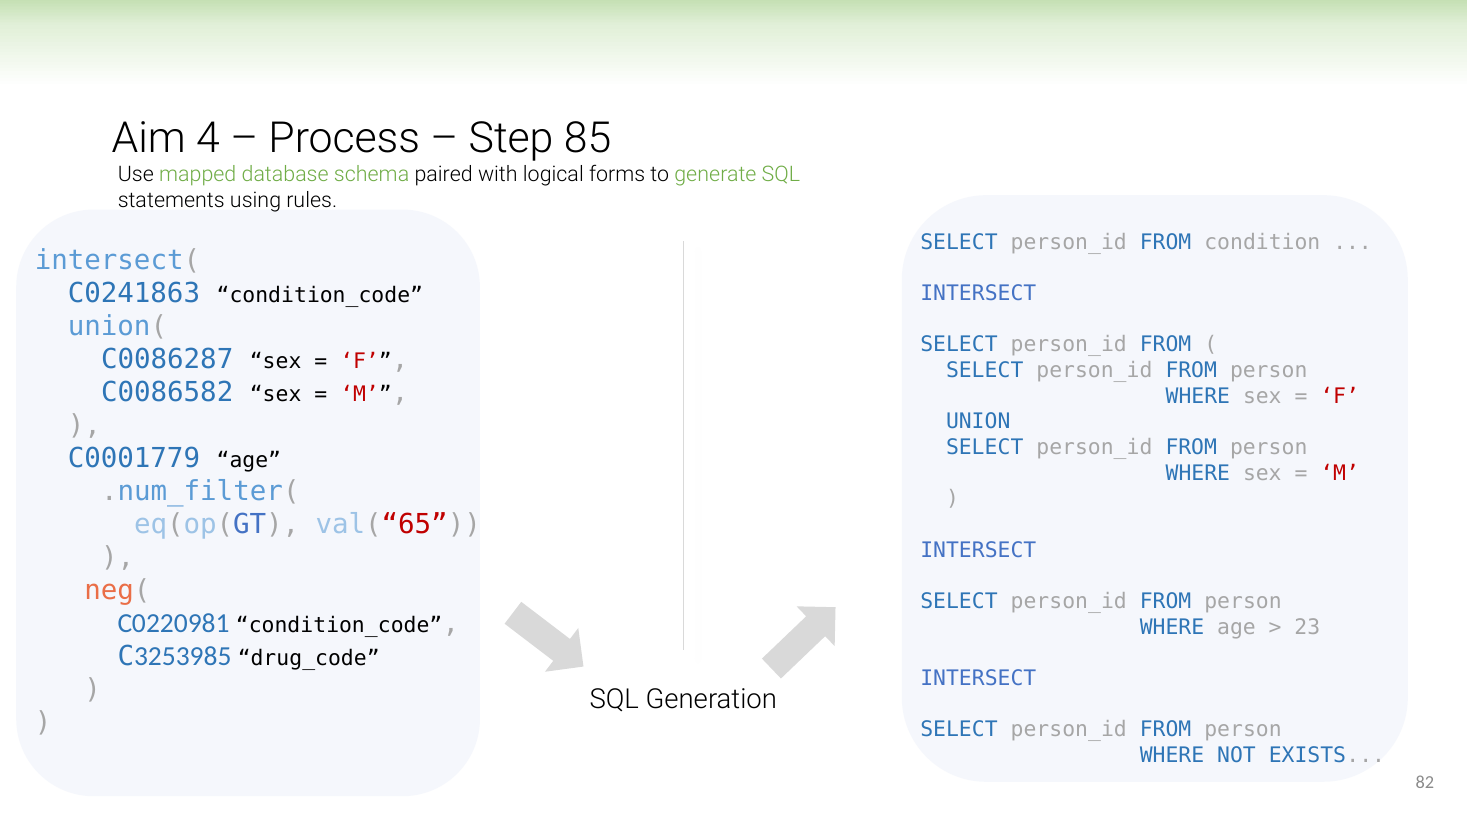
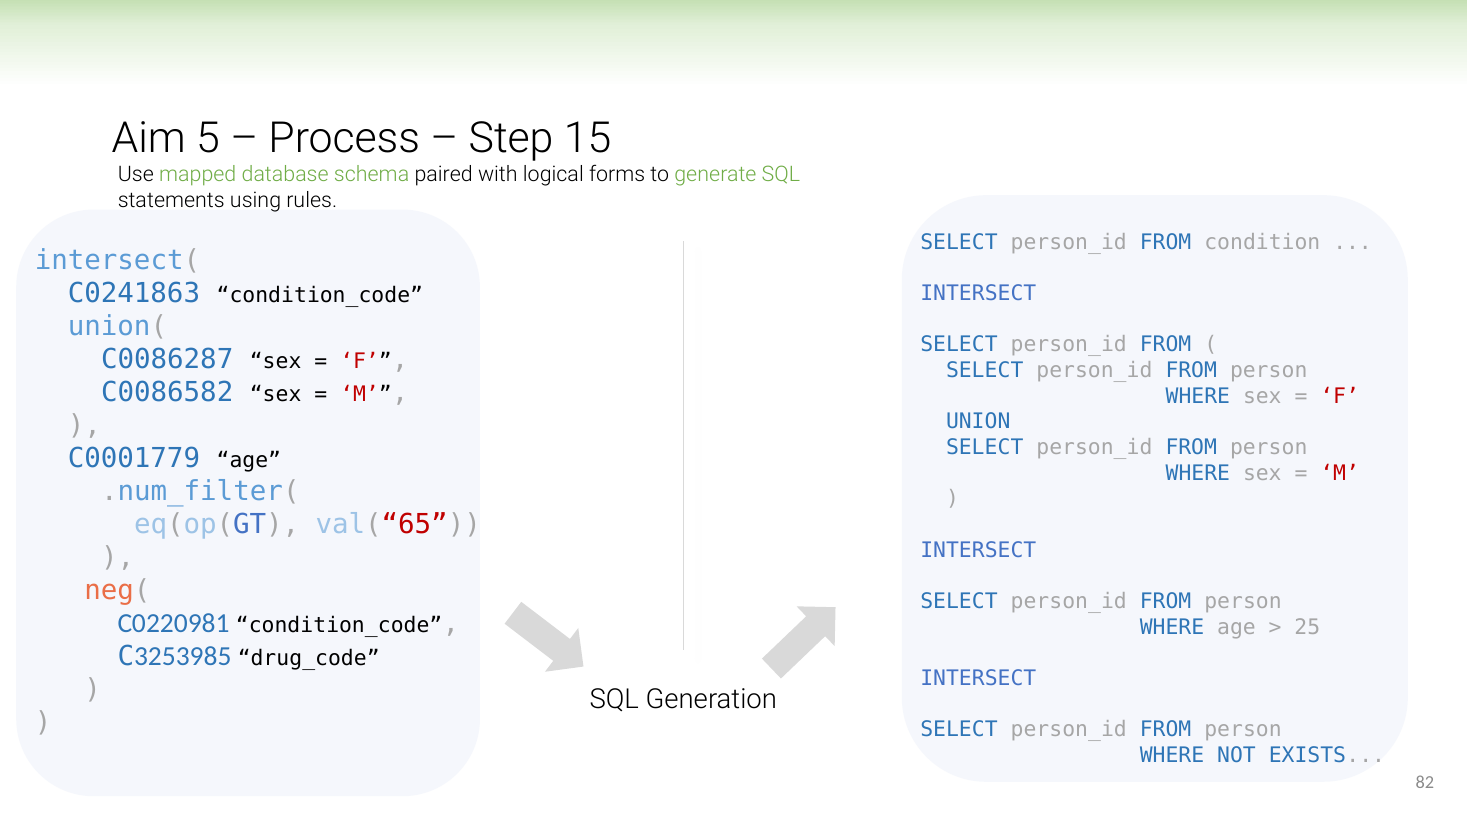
4: 4 -> 5 (208, 138)
85: 85 -> 15 (588, 138)
23: 23 -> 25 (1307, 627)
